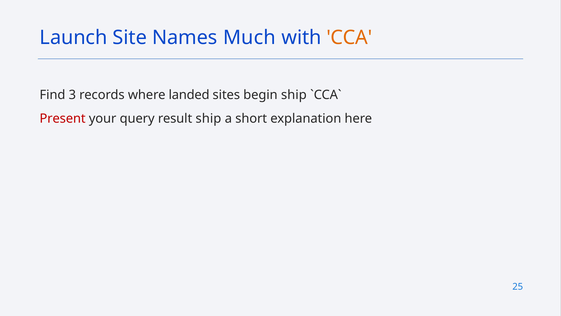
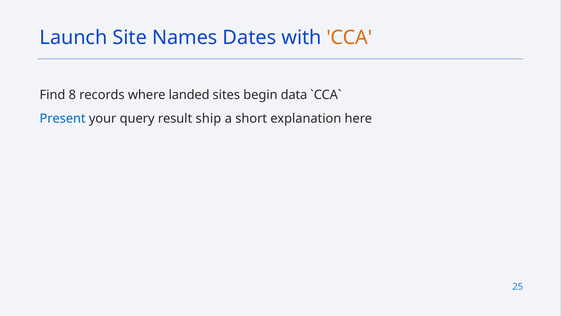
Much: Much -> Dates (249, 37)
3: 3 -> 8 (72, 95)
begin ship: ship -> data (294, 95)
Present colour: red -> blue (63, 118)
